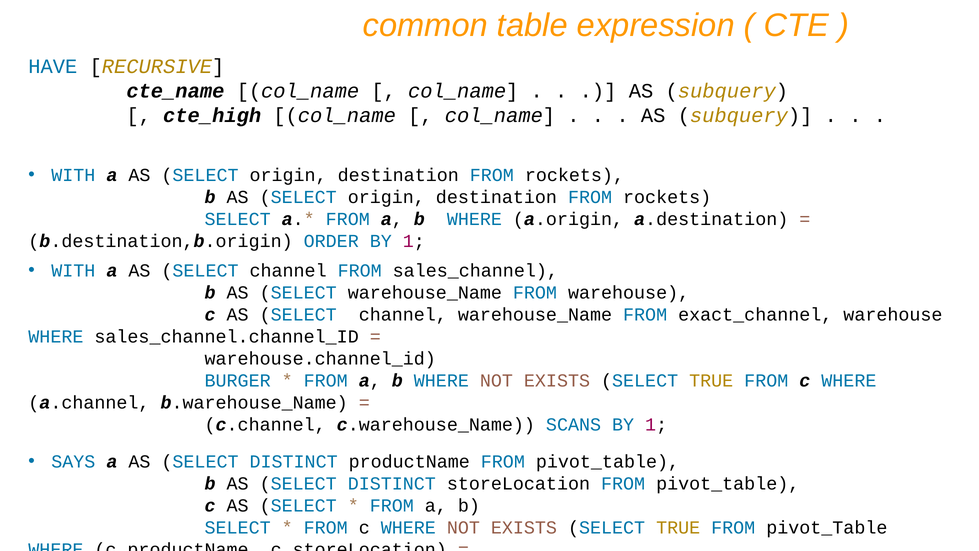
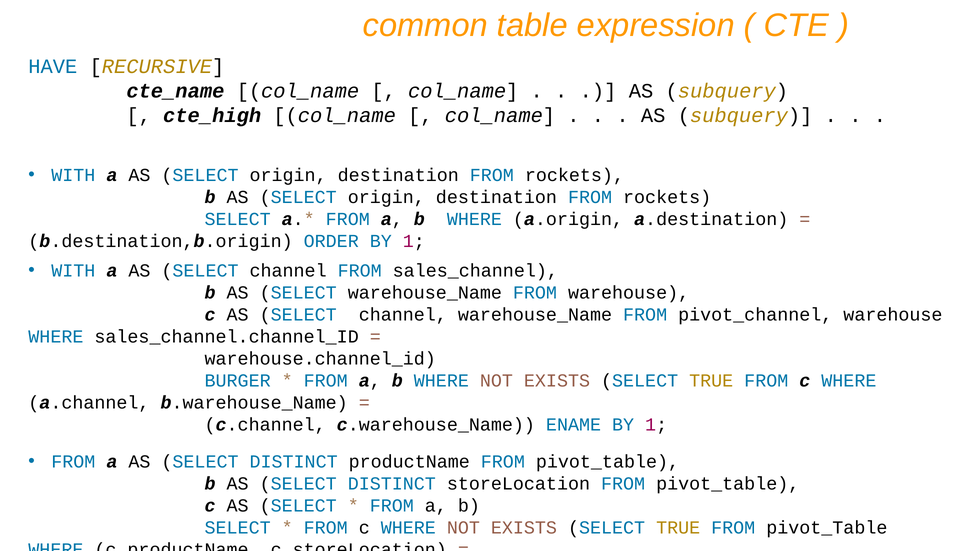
exact_channel: exact_channel -> pivot_channel (755, 314)
SCANS: SCANS -> ENAME (574, 425)
SAYS: SAYS -> FROM (73, 461)
